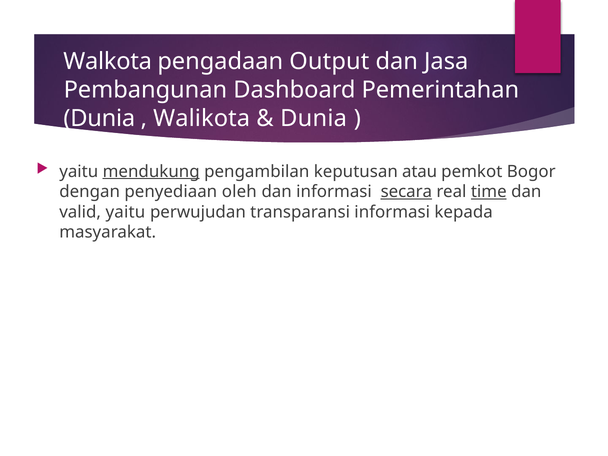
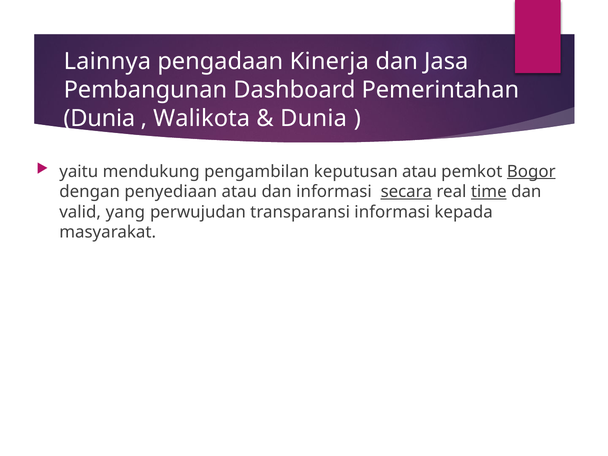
Walkota: Walkota -> Lainnya (107, 61)
Output: Output -> Kinerja (329, 61)
mendukung underline: present -> none (151, 171)
Bogor underline: none -> present (531, 171)
penyediaan oleh: oleh -> atau (239, 192)
valid yaitu: yaitu -> yang (125, 212)
